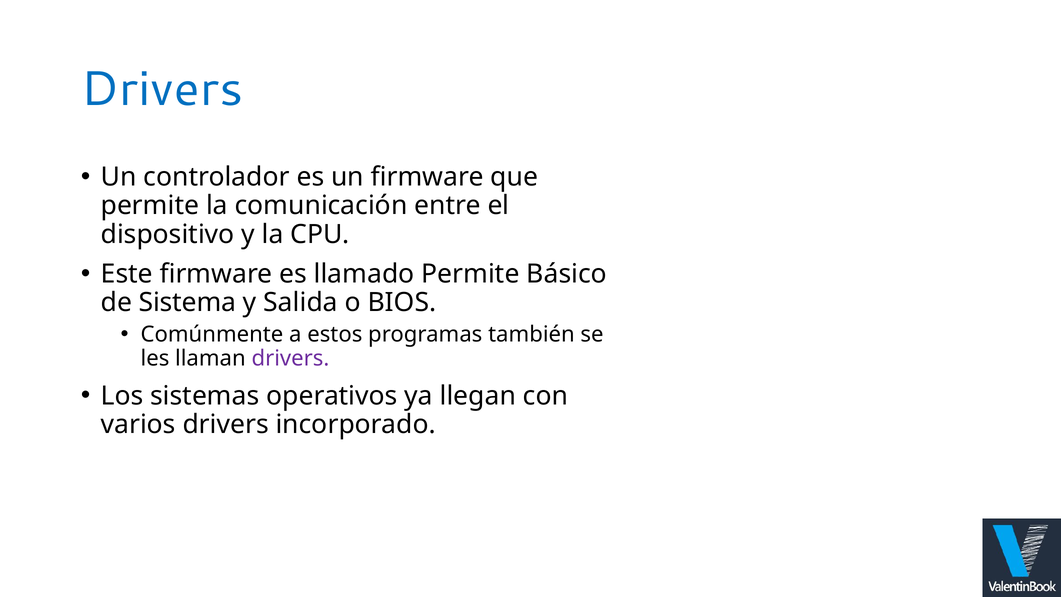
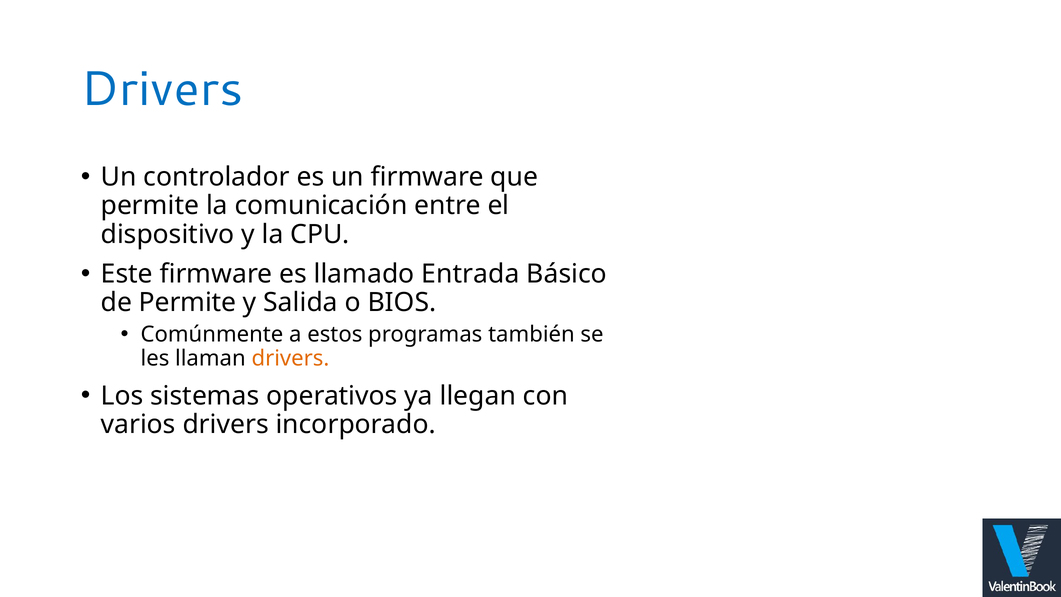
llamado Permite: Permite -> Entrada (470, 274)
de Sistema: Sistema -> Permite (188, 303)
drivers colour: purple -> orange (290, 358)
